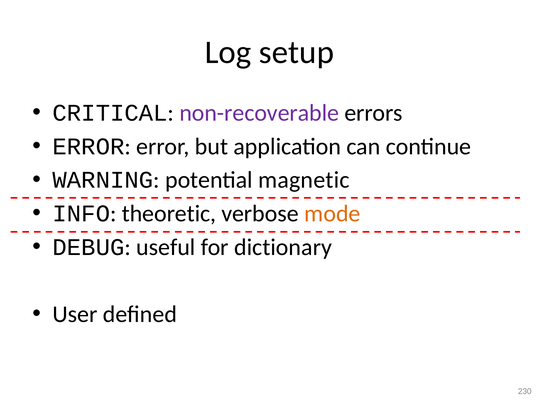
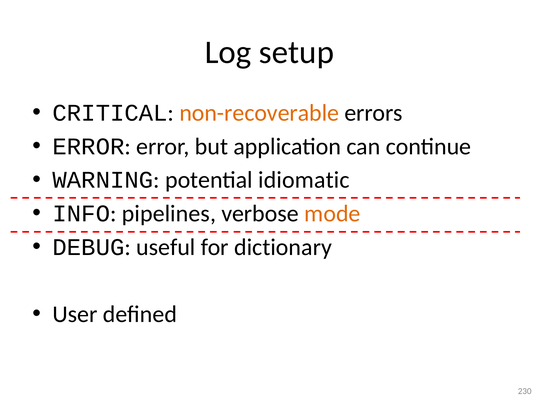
non-recoverable colour: purple -> orange (259, 113)
magnetic: magnetic -> idiomatic (304, 180)
theoretic: theoretic -> pipelines (169, 214)
